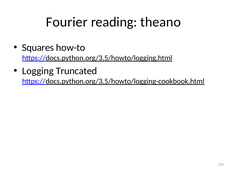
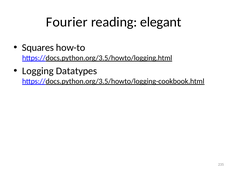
theano: theano -> elegant (161, 22)
Truncated: Truncated -> Datatypes (77, 71)
